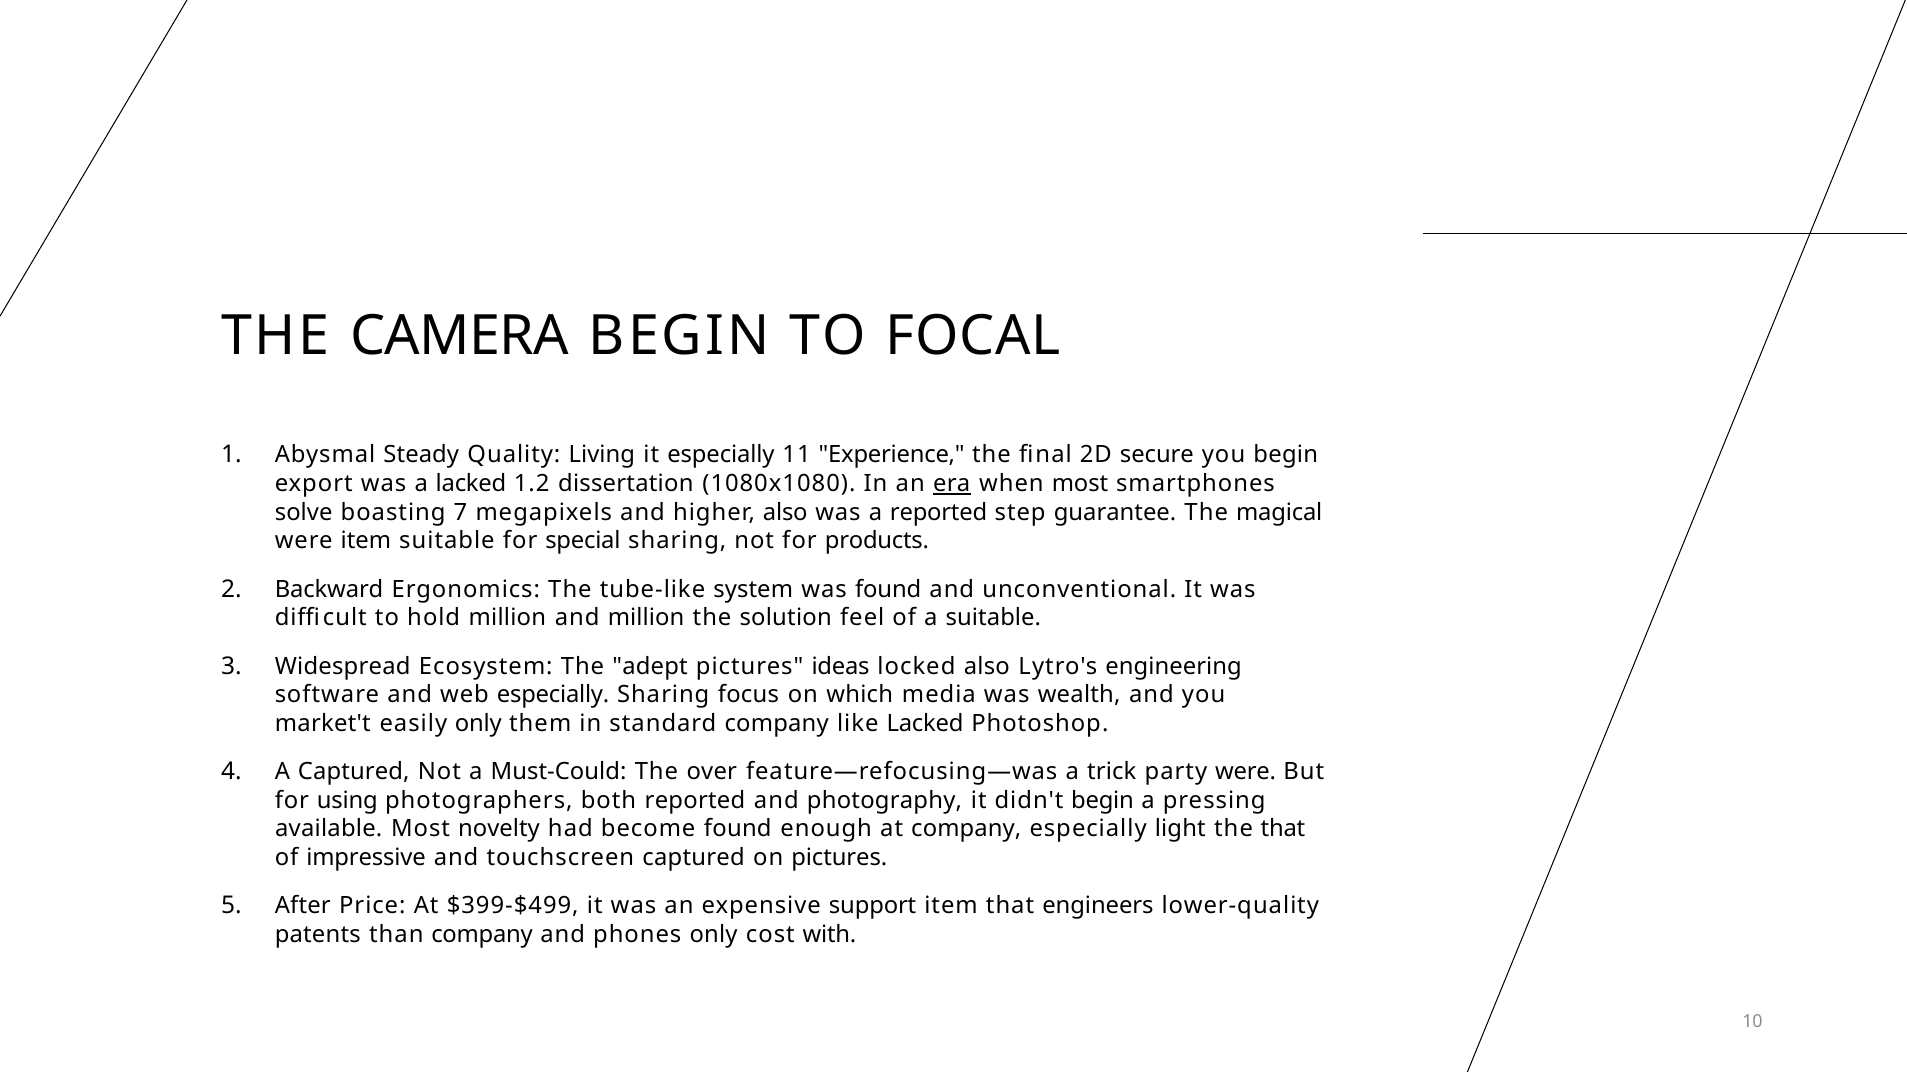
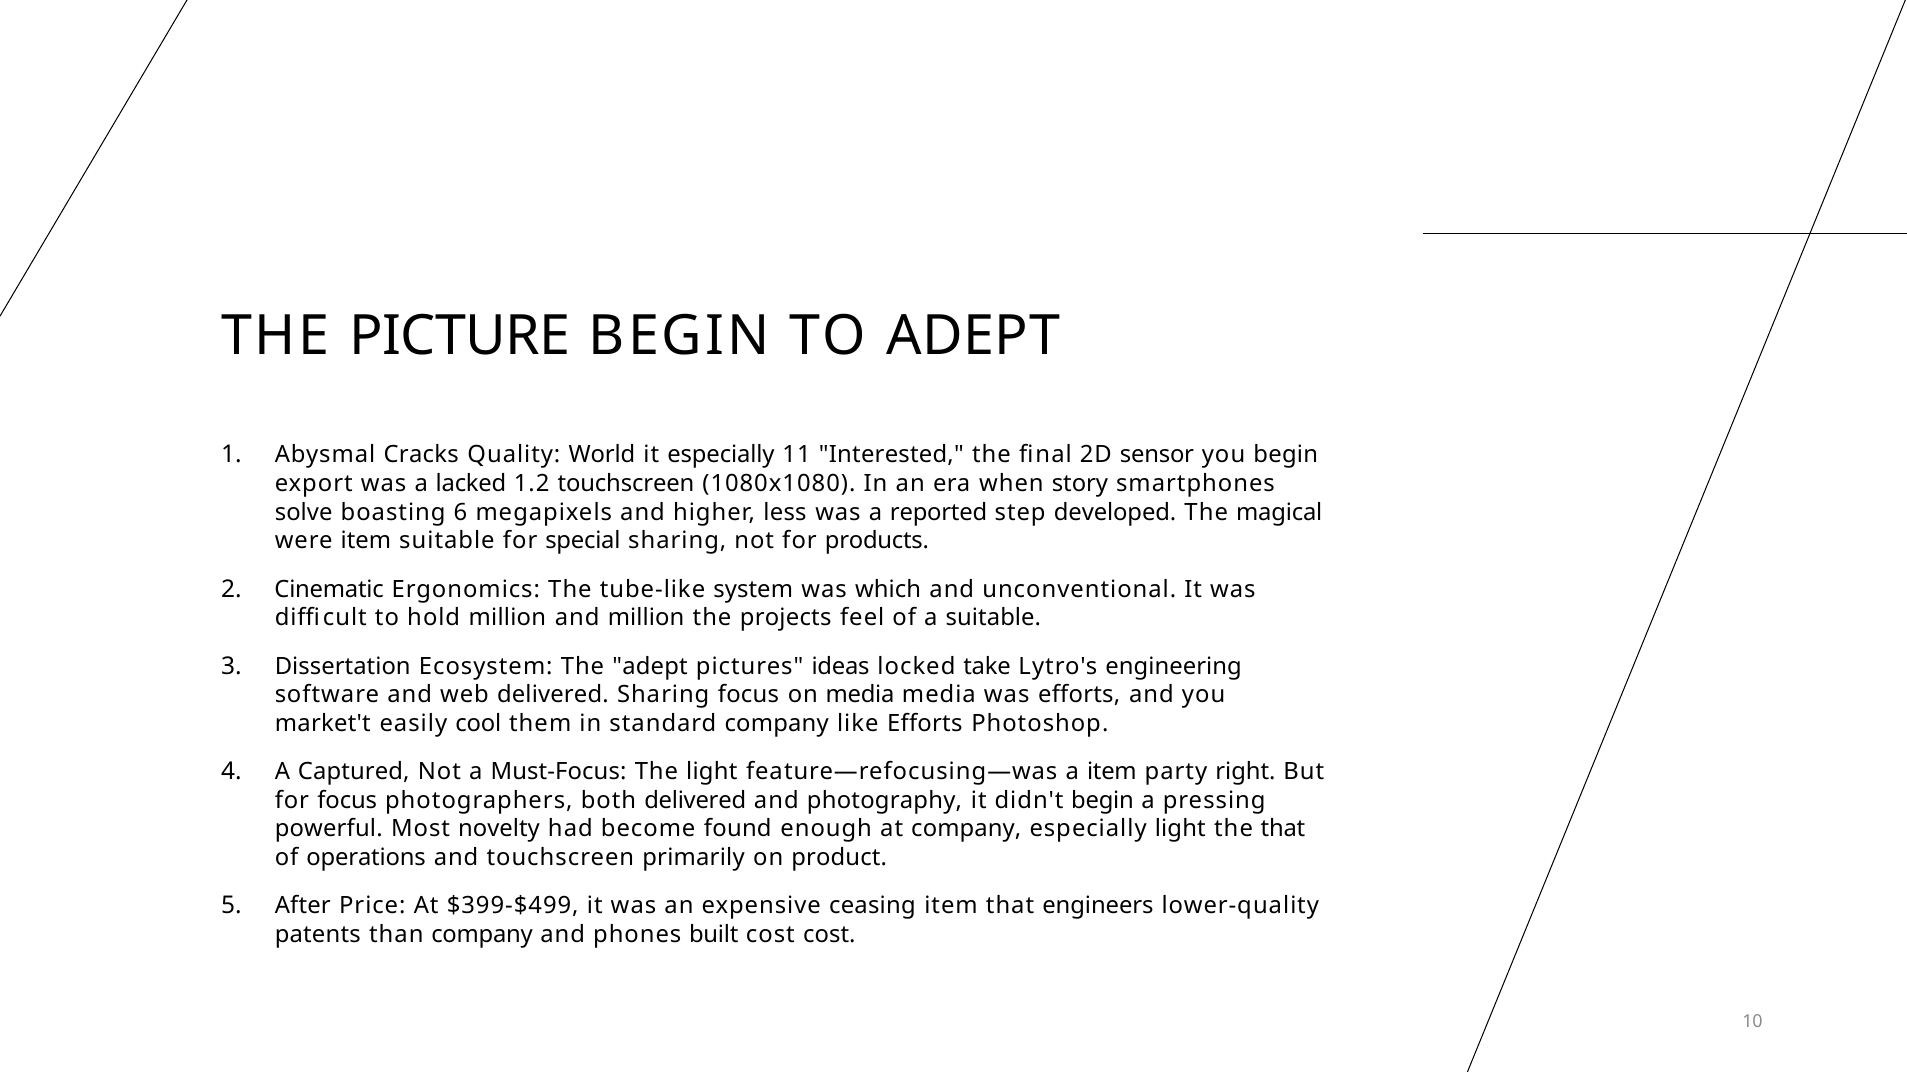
CAMERA: CAMERA -> PICTURE (460, 336)
TO FOCAL: FOCAL -> ADEPT (973, 336)
Steady: Steady -> Cracks (421, 455)
Living: Living -> World (602, 455)
Experience: Experience -> Interested (891, 455)
secure: secure -> sensor (1157, 455)
1.2 dissertation: dissertation -> touchscreen (626, 484)
era underline: present -> none (952, 484)
when most: most -> story (1080, 484)
7: 7 -> 6 (460, 512)
higher also: also -> less (785, 512)
guarantee: guarantee -> developed (1115, 512)
Backward: Backward -> Cinematic (329, 590)
was found: found -> which (888, 590)
solution: solution -> projects (786, 618)
Widespread: Widespread -> Dissertation (343, 667)
locked also: also -> take (987, 667)
web especially: especially -> delivered (553, 695)
on which: which -> media (860, 695)
was wealth: wealth -> efforts (1079, 695)
easily only: only -> cool (478, 724)
like Lacked: Lacked -> Efforts (925, 724)
Must-Could: Must-Could -> Must-Focus (559, 772)
The over: over -> light (712, 772)
a trick: trick -> item (1112, 772)
party were: were -> right (1245, 772)
for using: using -> focus (347, 801)
both reported: reported -> delivered (695, 801)
available: available -> powerful (329, 830)
impressive: impressive -> operations (366, 858)
touchscreen captured: captured -> primarily (694, 858)
on pictures: pictures -> product (839, 858)
support: support -> ceasing (872, 907)
phones only: only -> built (714, 935)
cost with: with -> cost (829, 935)
